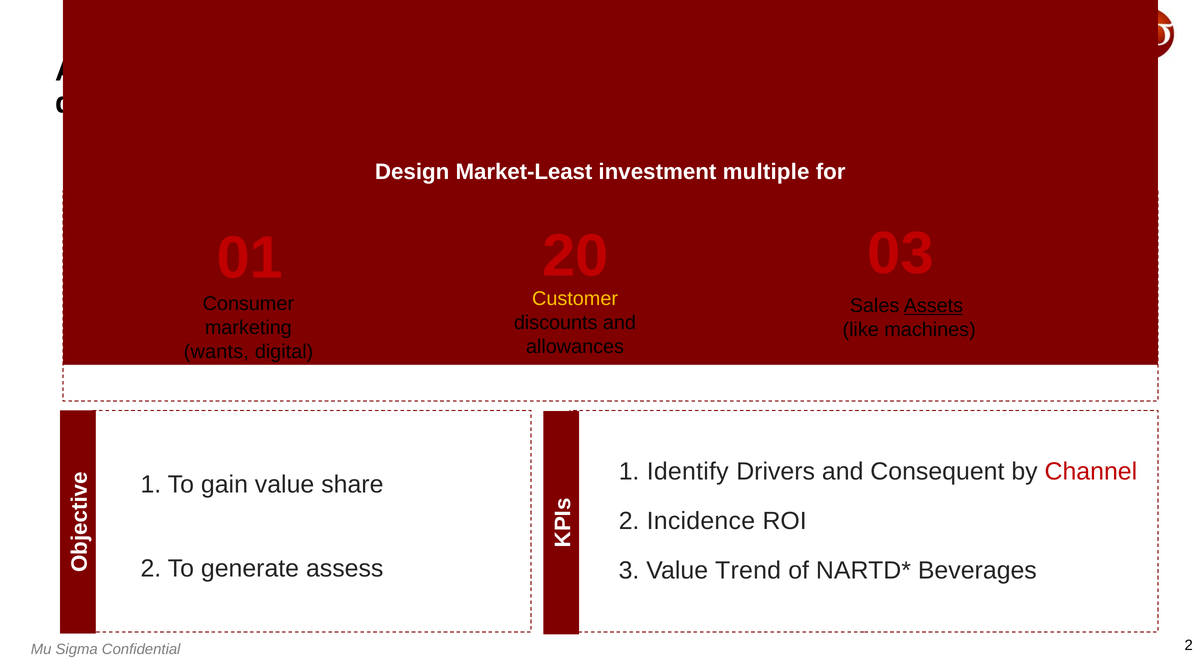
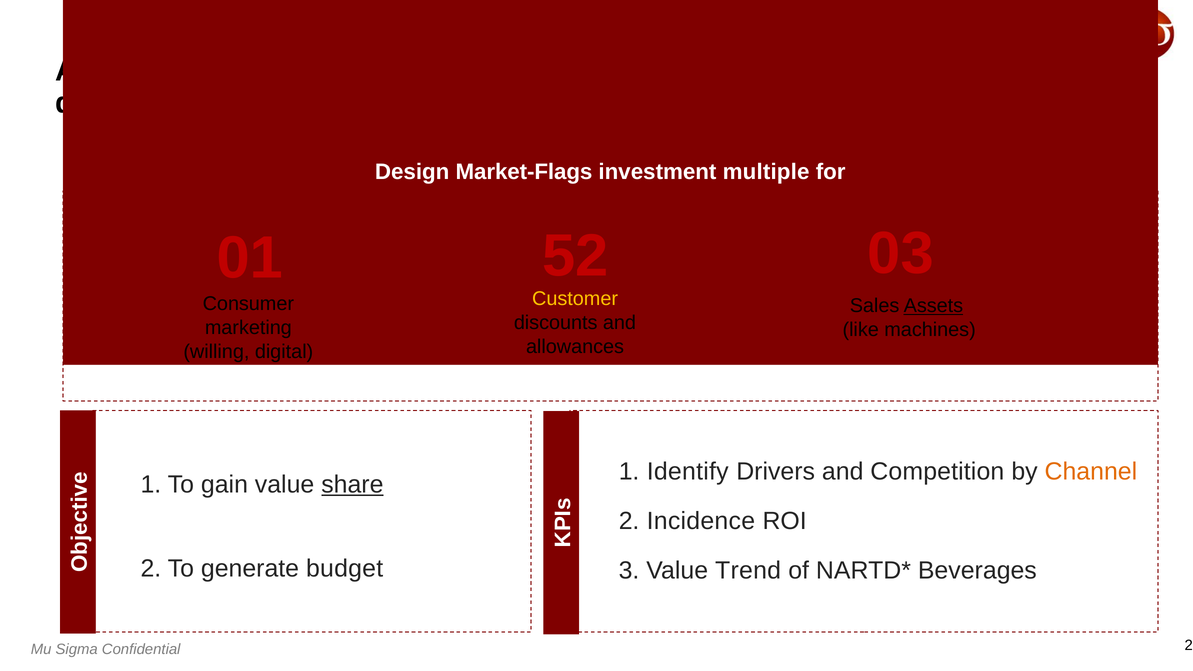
Market-Least: Market-Least -> Market-Flags (524, 172)
20: 20 -> 52 (575, 256)
wants: wants -> willing (216, 352)
Consequent: Consequent -> Competition (937, 471)
Channel colour: red -> orange (1091, 471)
share underline: none -> present (352, 484)
assess: assess -> budget (345, 569)
